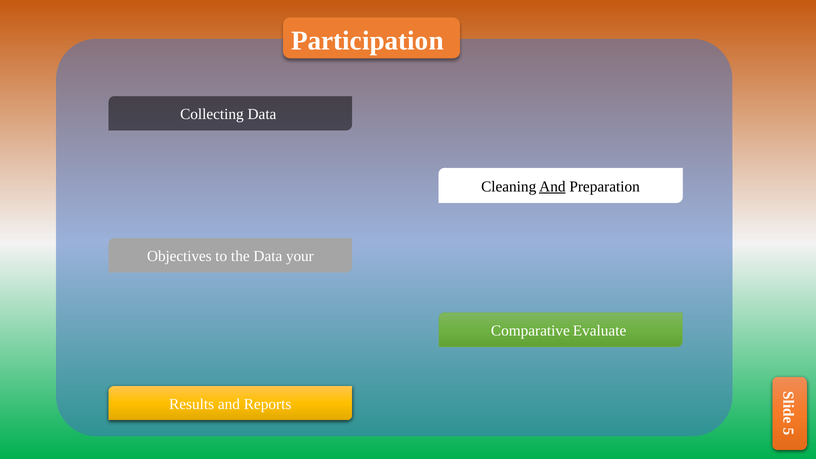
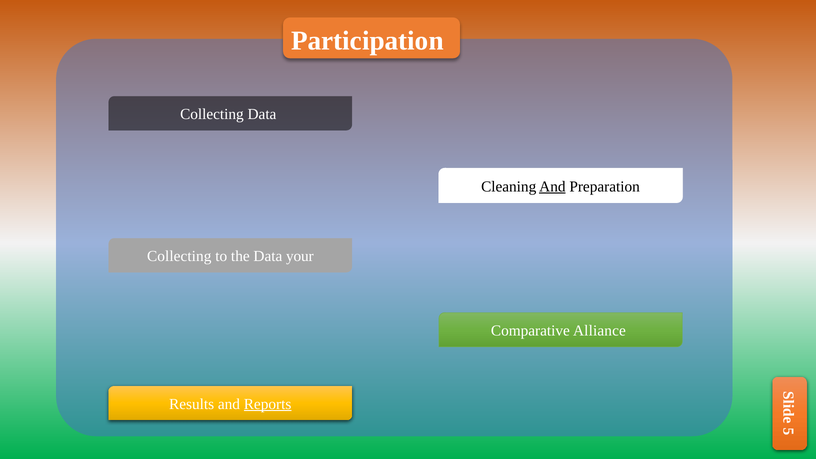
Objectives: Objectives -> Collecting (179, 256)
Evaluate: Evaluate -> Alliance (599, 331)
Reports underline: none -> present (268, 404)
